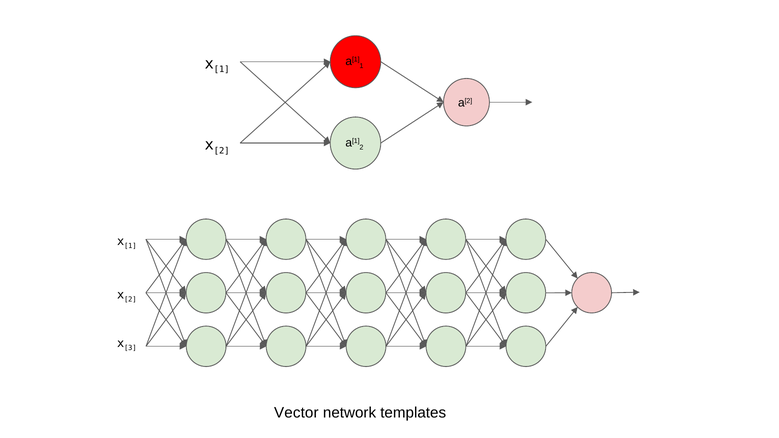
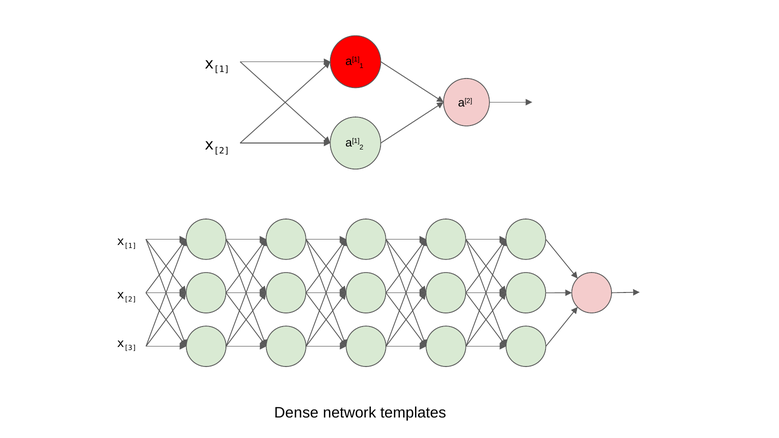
Vector: Vector -> Dense (296, 413)
